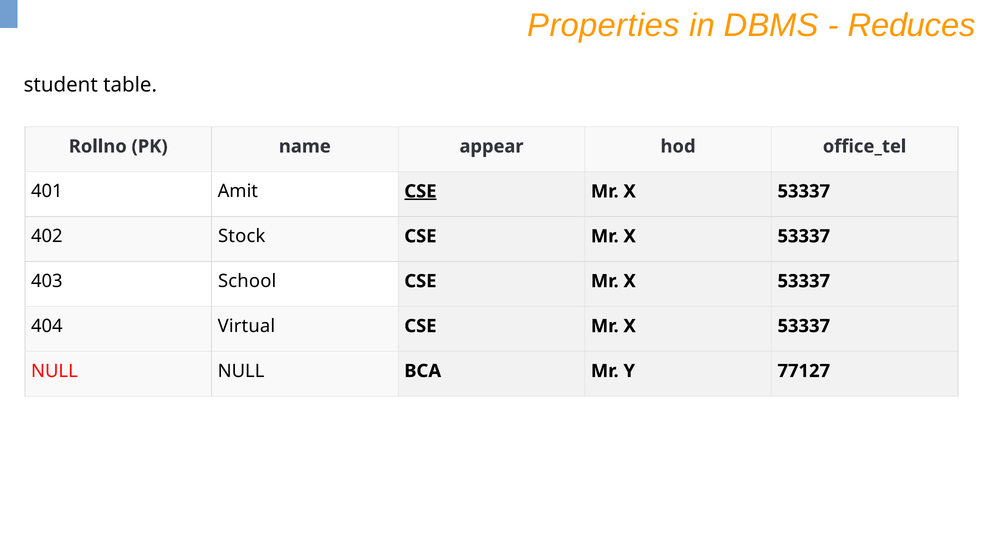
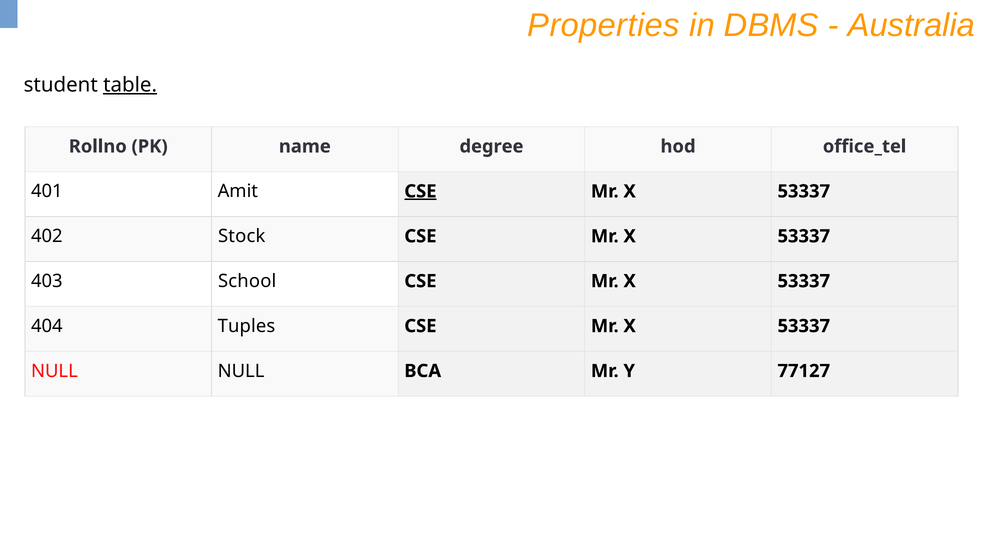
Reduces: Reduces -> Australia (911, 26)
table underline: none -> present (130, 85)
appear: appear -> degree (491, 146)
Virtual: Virtual -> Tuples (246, 326)
